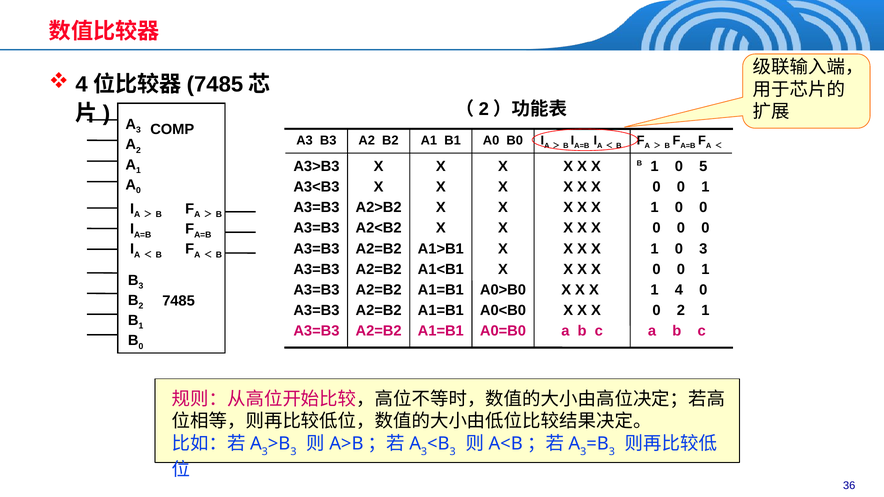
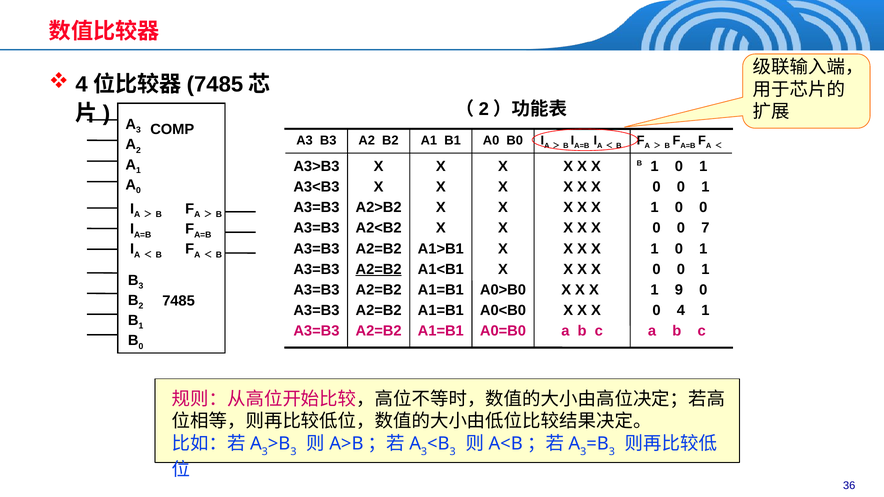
5: 5 -> 1 (703, 166)
0: 0 -> 7 (705, 228)
3: 3 -> 1 (703, 249)
A2=B2 underline: none -> present (379, 269)
4: 4 -> 9 (679, 290)
0 2: 2 -> 4 (681, 311)
